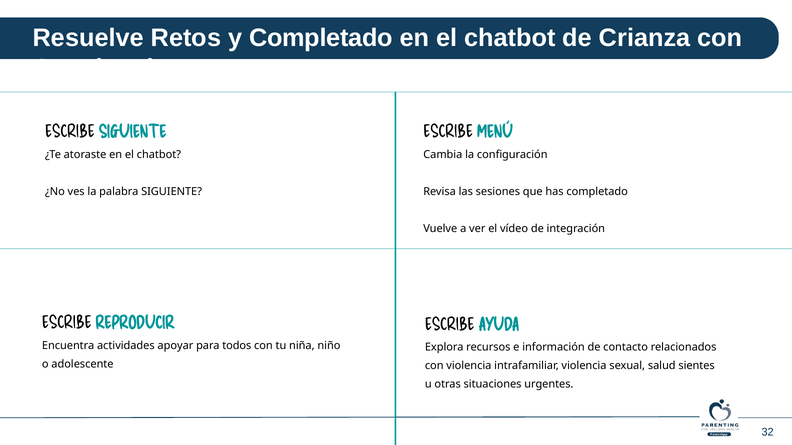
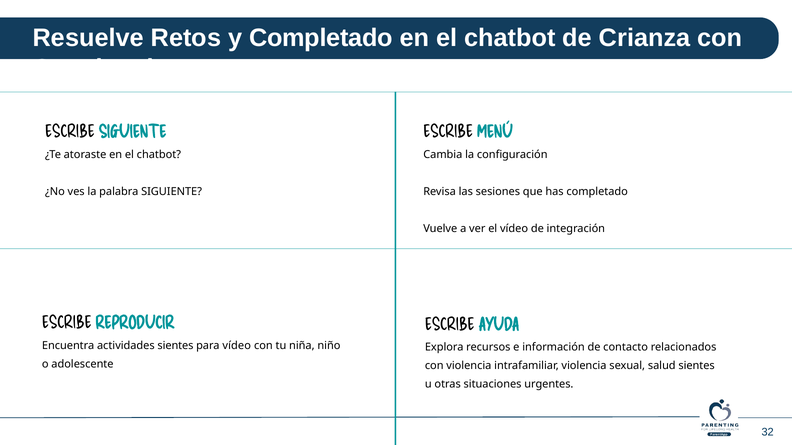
actividades apoyar: apoyar -> sientes (175, 346)
para todos: todos -> vídeo (237, 346)
